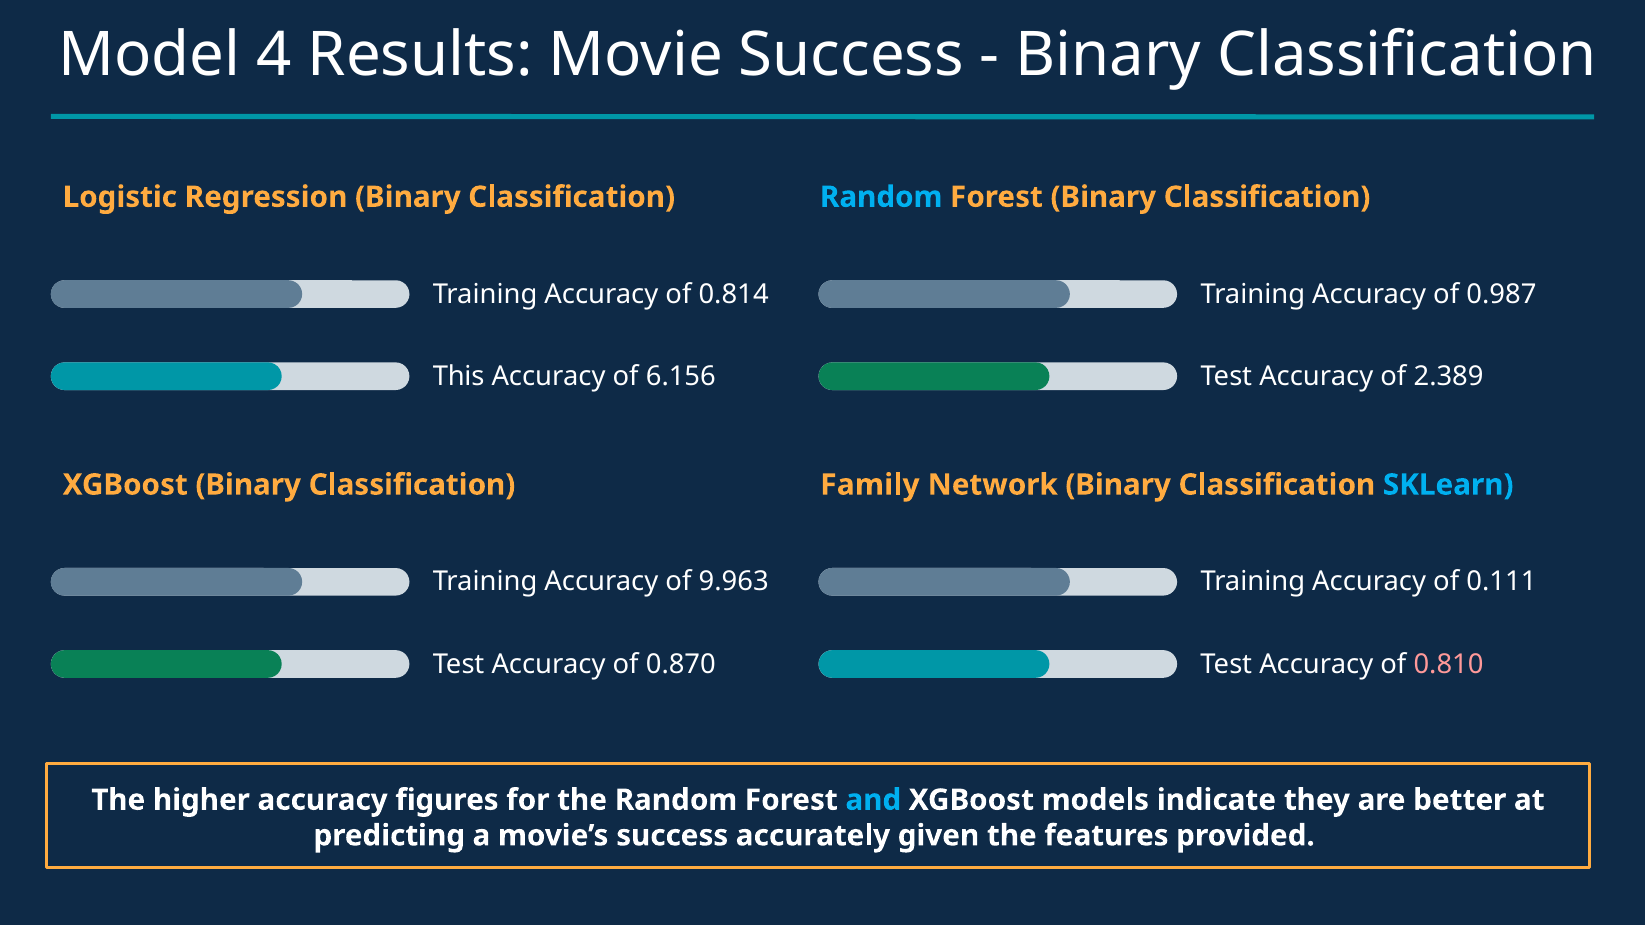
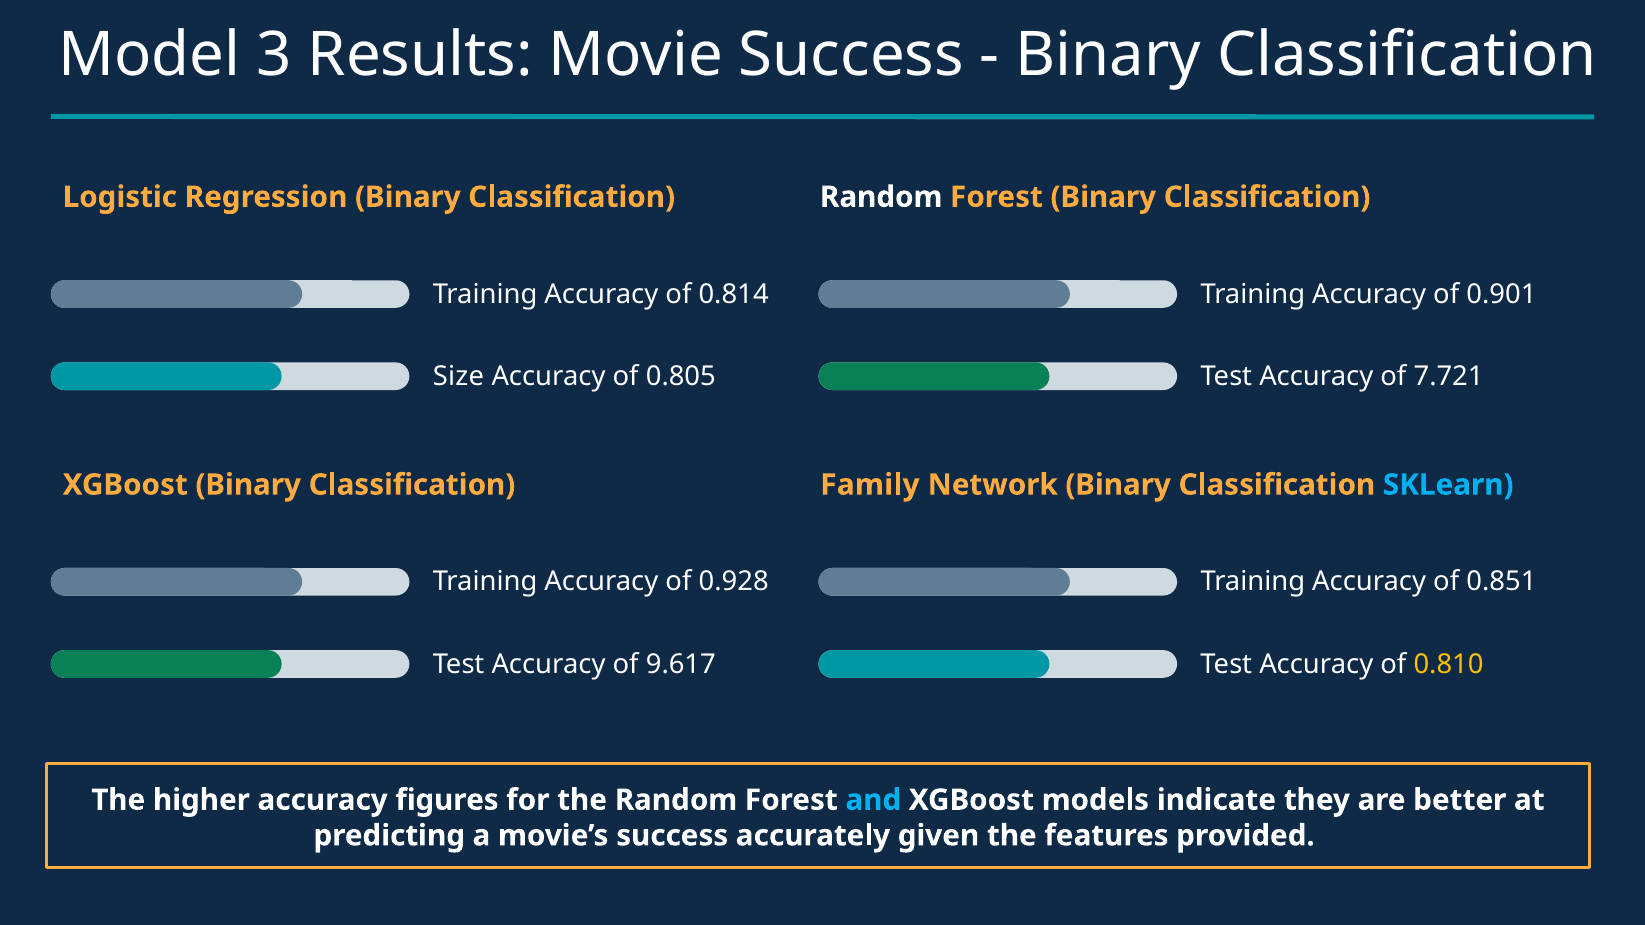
4: 4 -> 3 (274, 55)
Random colour: light blue -> white (881, 197)
0.987: 0.987 -> 0.901 (1501, 294)
This: This -> Size (458, 376)
6.156: 6.156 -> 0.805 (681, 376)
2.389: 2.389 -> 7.721 (1449, 376)
9.963: 9.963 -> 0.928 (734, 582)
0.111: 0.111 -> 0.851 (1501, 582)
0.870: 0.870 -> 9.617 (681, 664)
0.810 colour: pink -> yellow (1449, 664)
